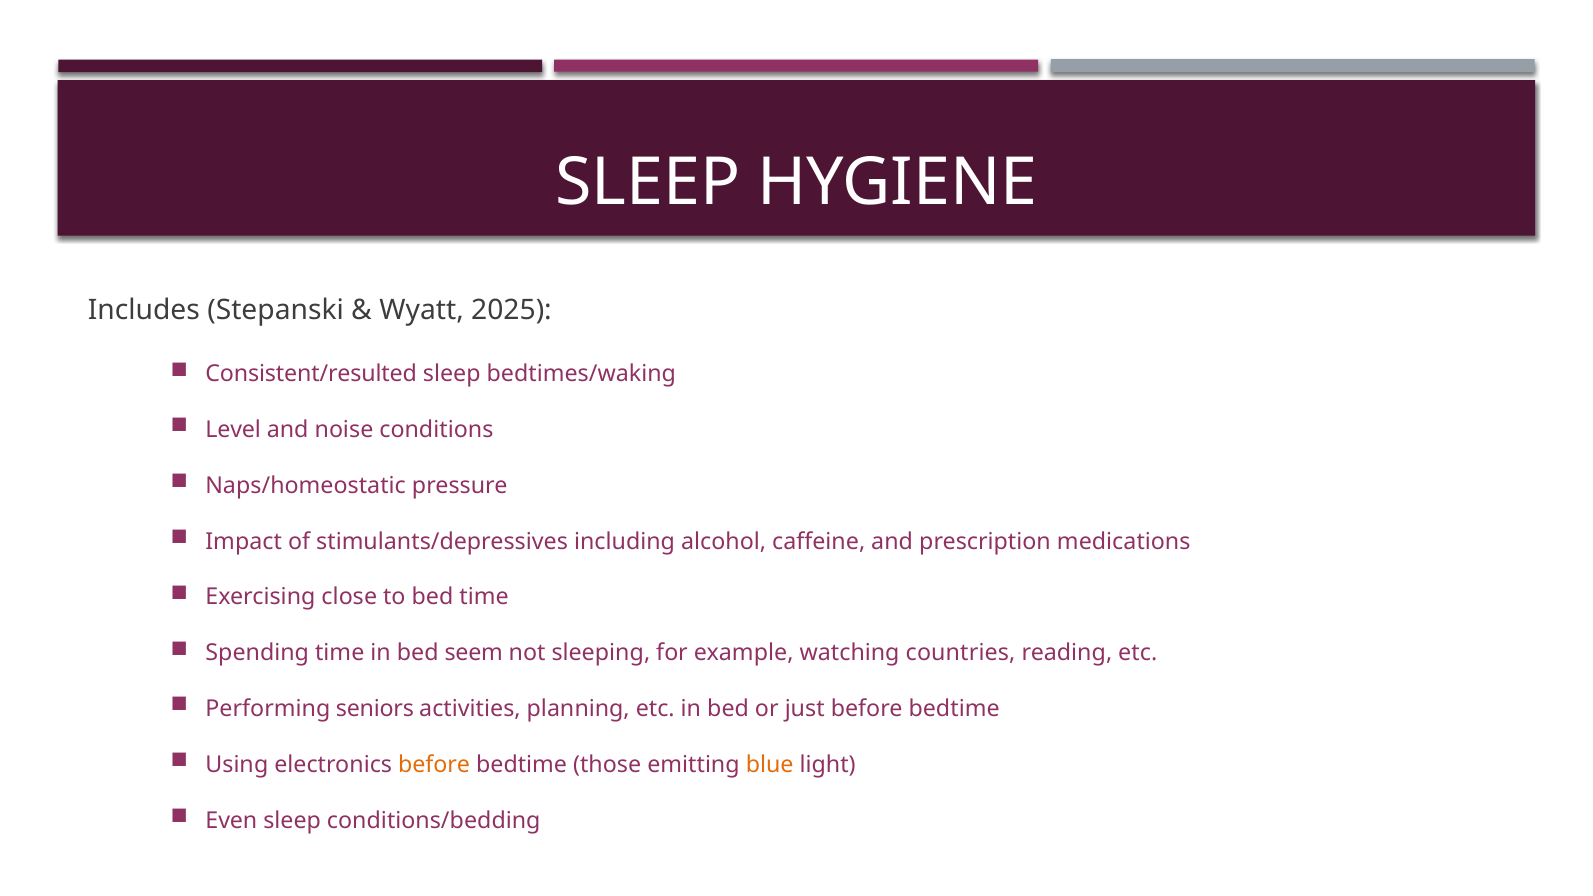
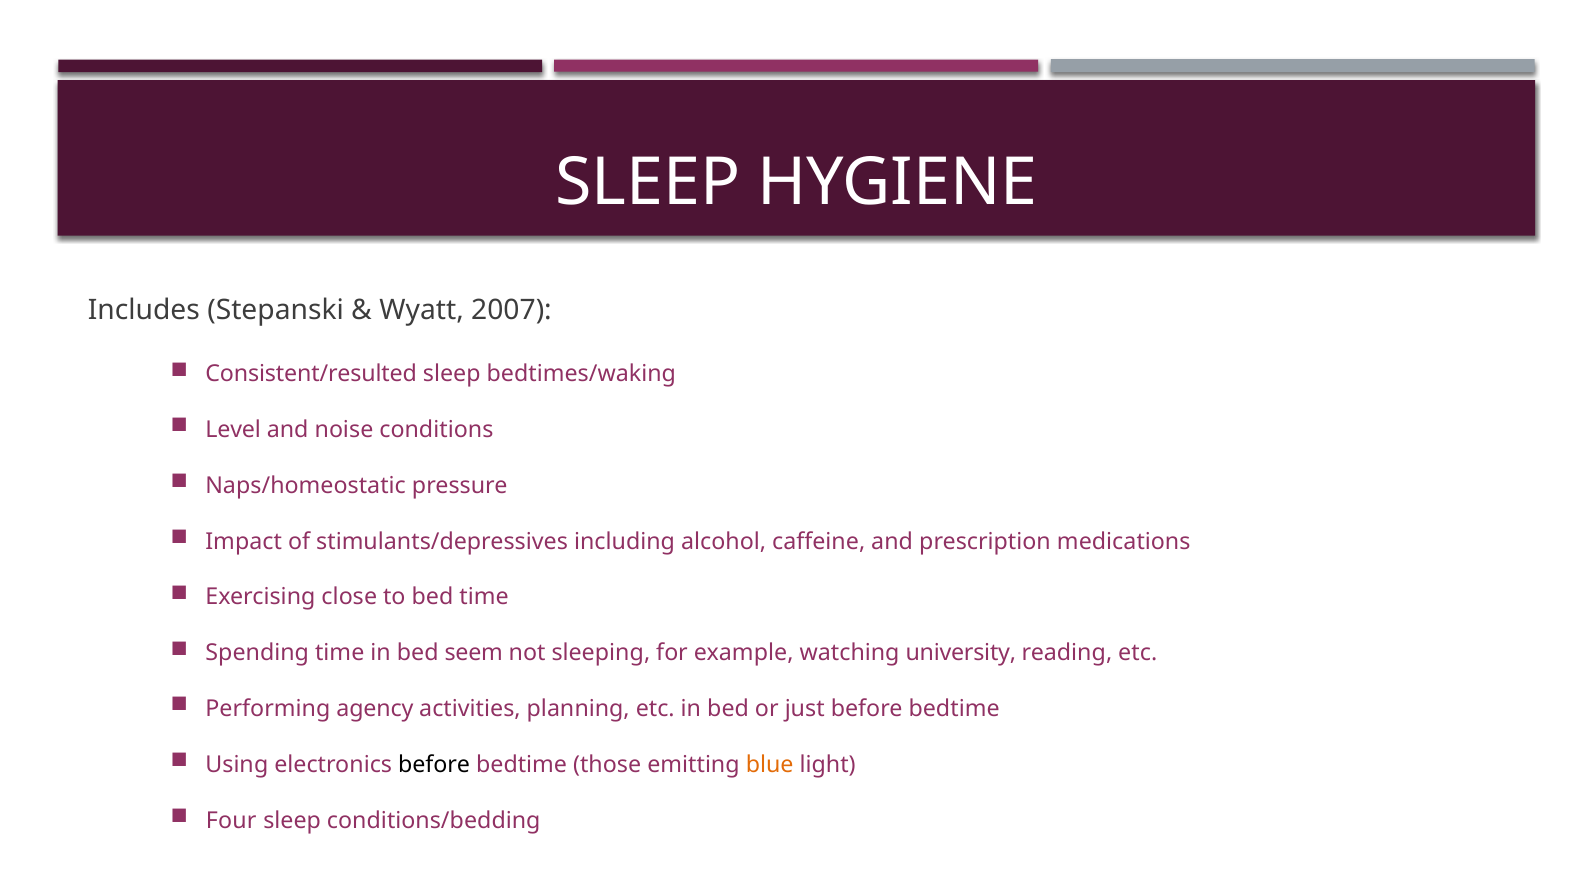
2025: 2025 -> 2007 (512, 310)
countries: countries -> university (961, 653)
seniors: seniors -> agency (375, 709)
before colour: orange -> black (434, 765)
Even: Even -> Four (231, 820)
